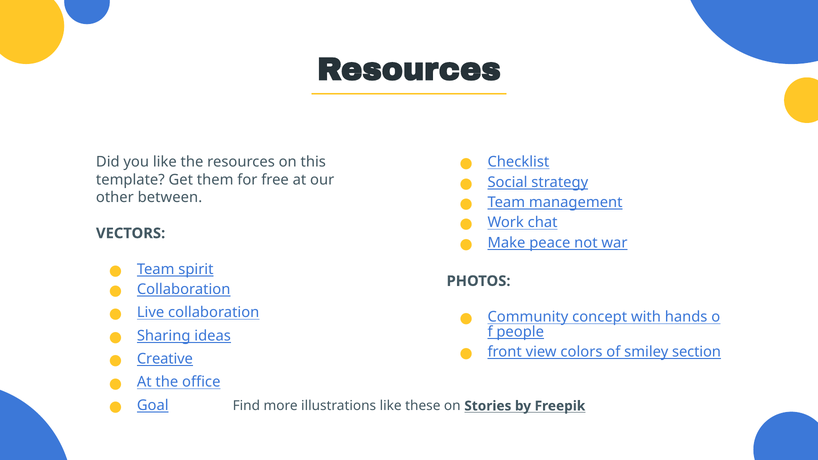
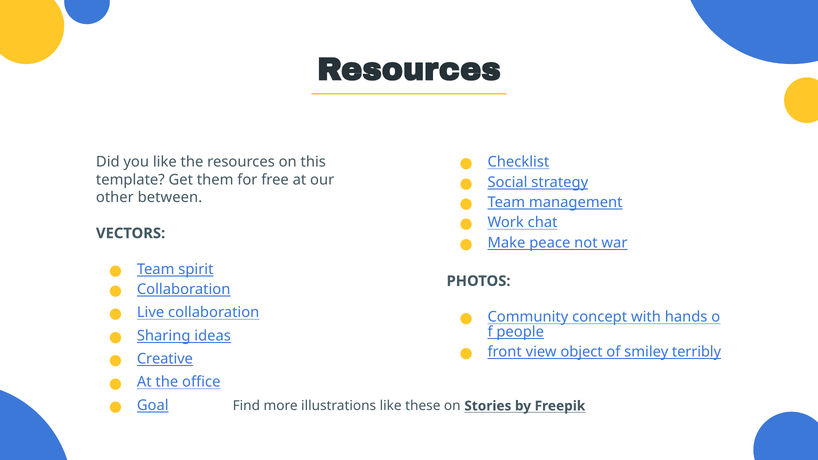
colors: colors -> object (582, 352)
section: section -> terribly (697, 352)
